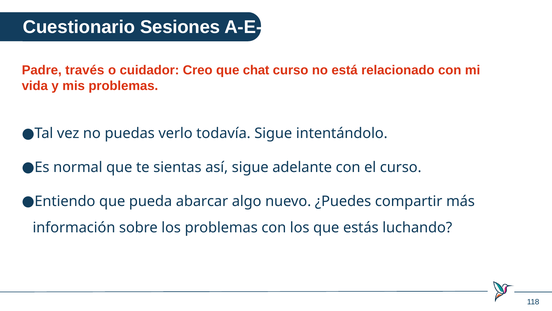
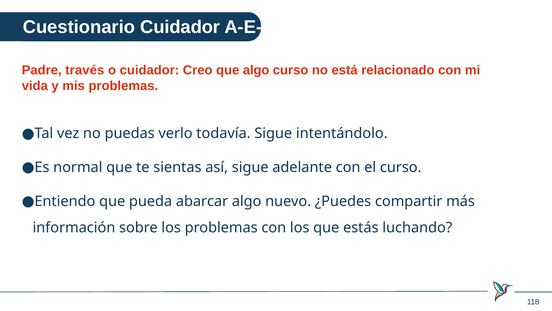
Cuestionario Sesiones: Sesiones -> Cuidador (180, 27)
que chat: chat -> algo (256, 70)
